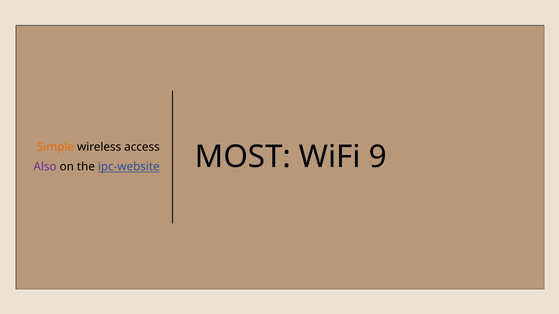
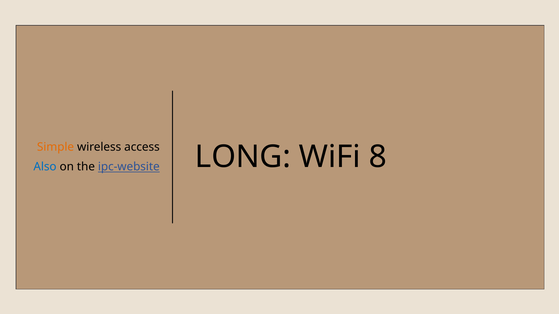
Also colour: purple -> blue (45, 167)
MOST: MOST -> LONG (243, 157)
9: 9 -> 8 (378, 157)
